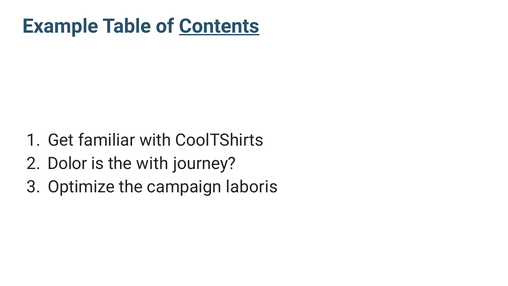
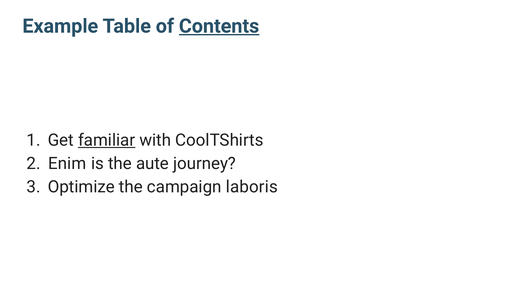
familiar underline: none -> present (107, 140)
Dolor: Dolor -> Enim (67, 163)
the with: with -> aute (153, 163)
